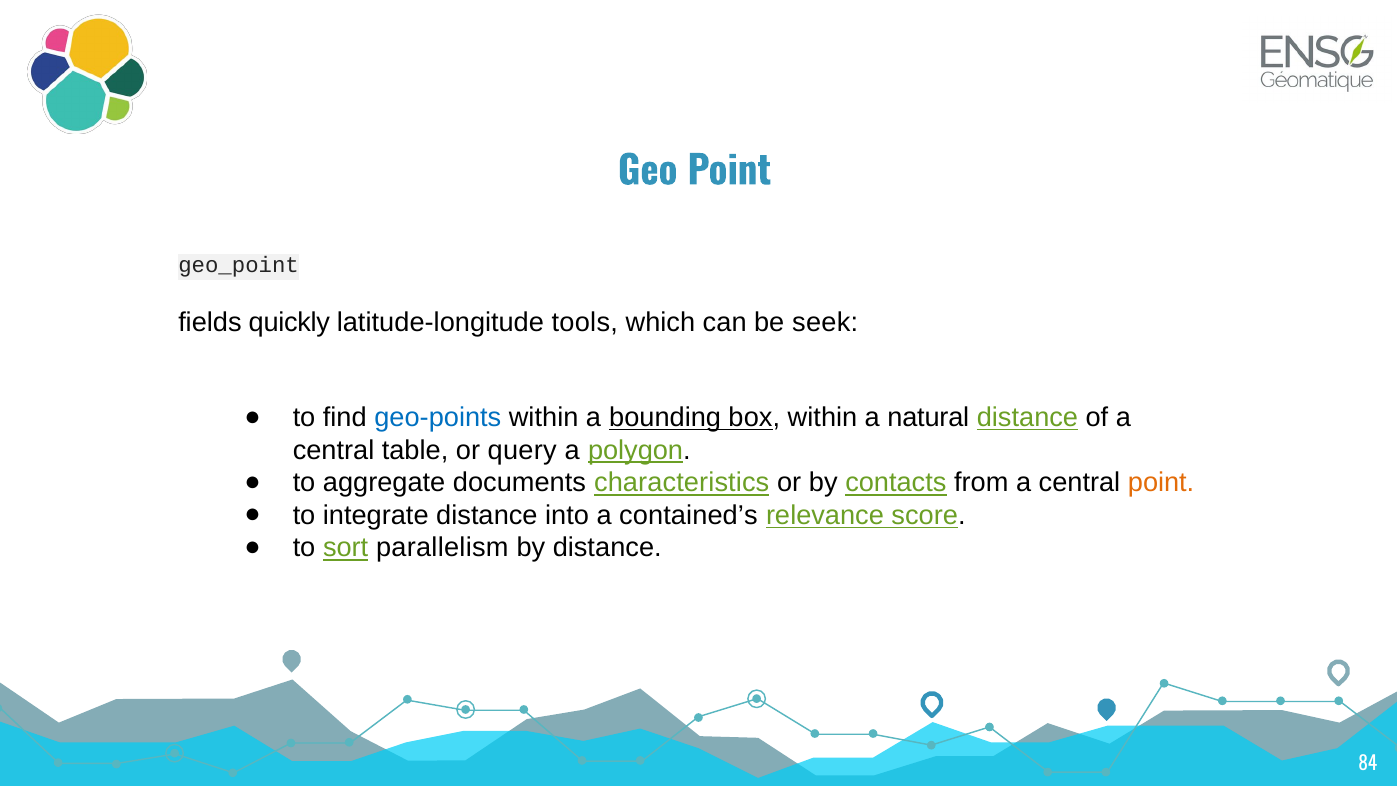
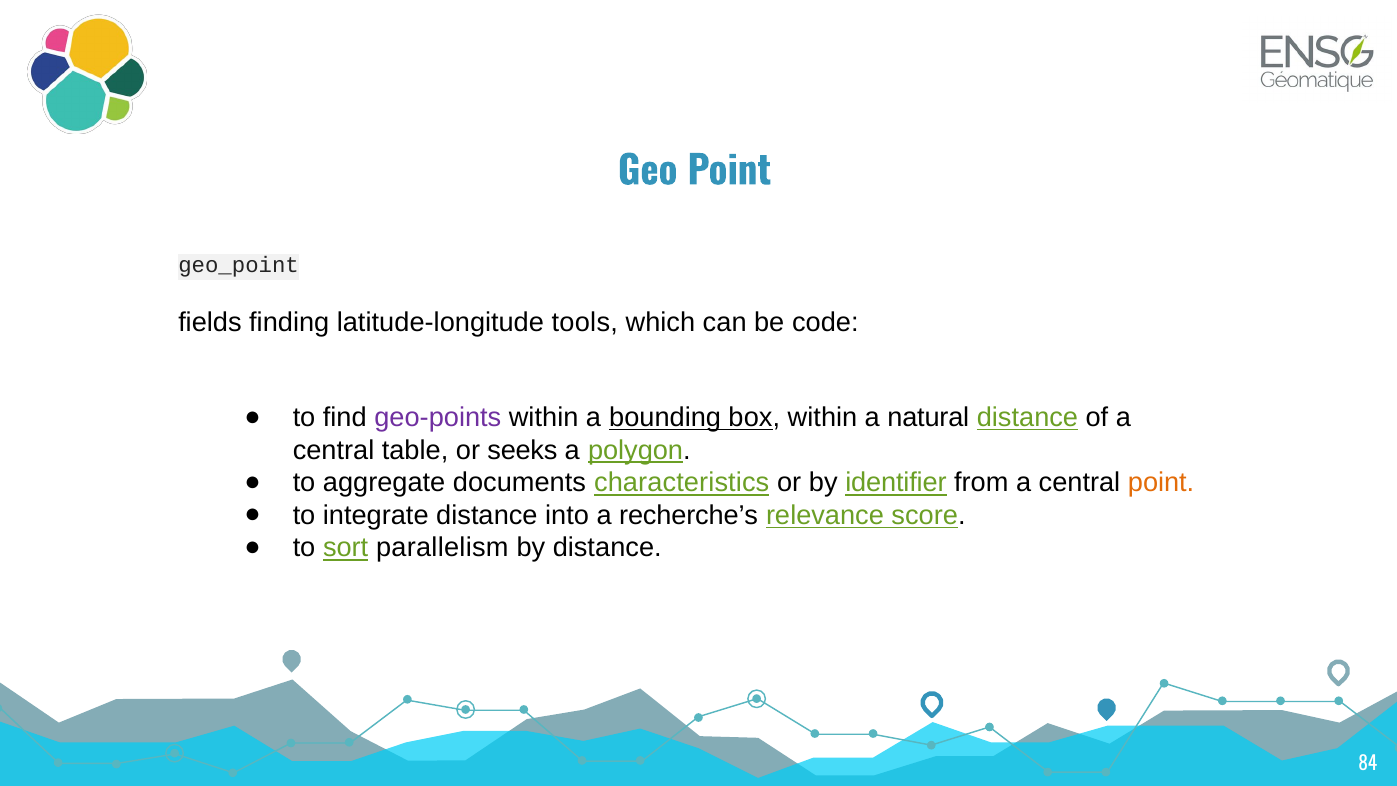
quickly: quickly -> finding (289, 323)
seek: seek -> code (825, 323)
geo-points colour: blue -> purple (438, 417)
query: query -> seeks (522, 450)
contacts: contacts -> identifier (896, 483)
contained’s: contained’s -> recherche’s (689, 515)
